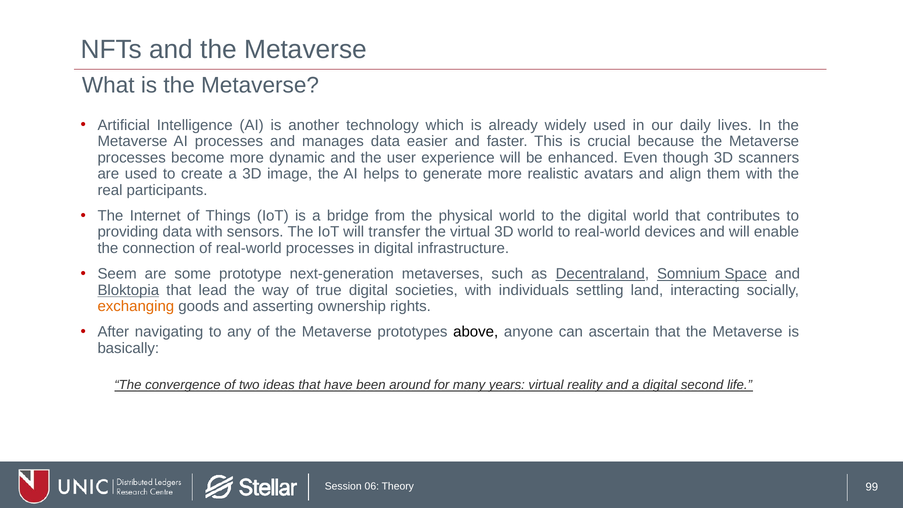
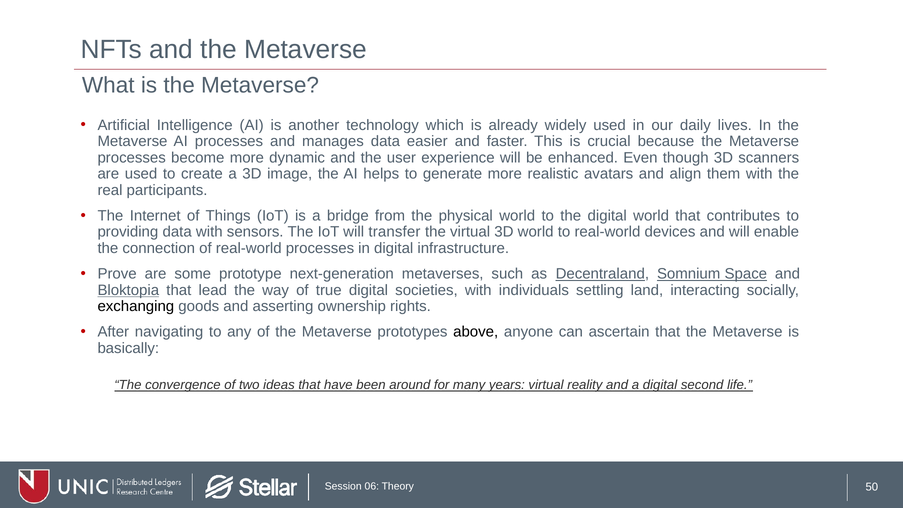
Seem: Seem -> Prove (117, 274)
exchanging colour: orange -> black (136, 306)
99: 99 -> 50 (872, 487)
